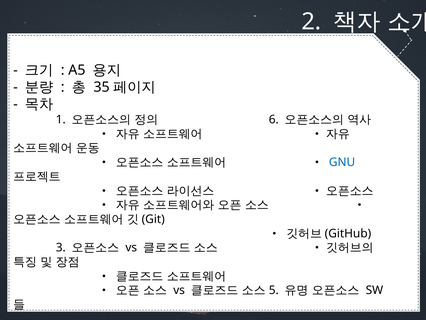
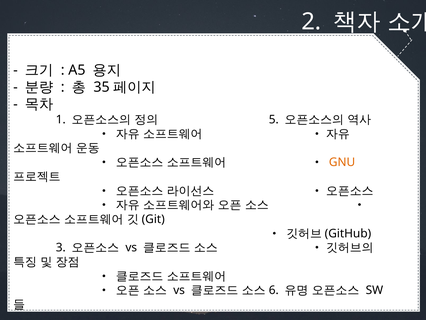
6: 6 -> 5 (274, 119)
GNU colour: blue -> orange (342, 162)
5: 5 -> 6 (274, 290)
